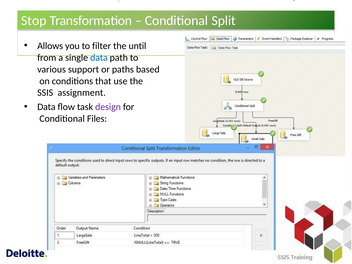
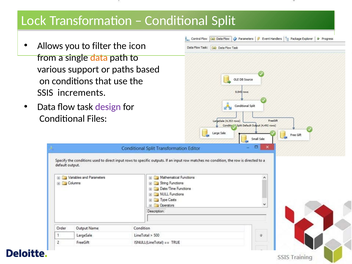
Stop: Stop -> Lock (34, 21)
until: until -> icon (137, 46)
data colour: blue -> orange (99, 58)
assignment: assignment -> increments (82, 93)
